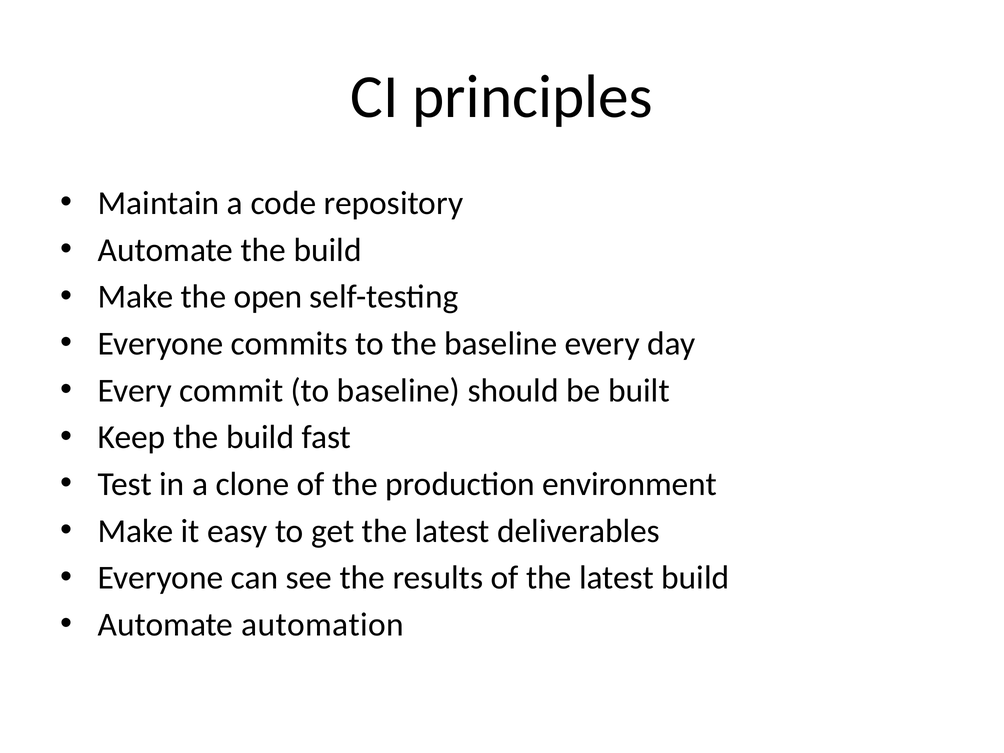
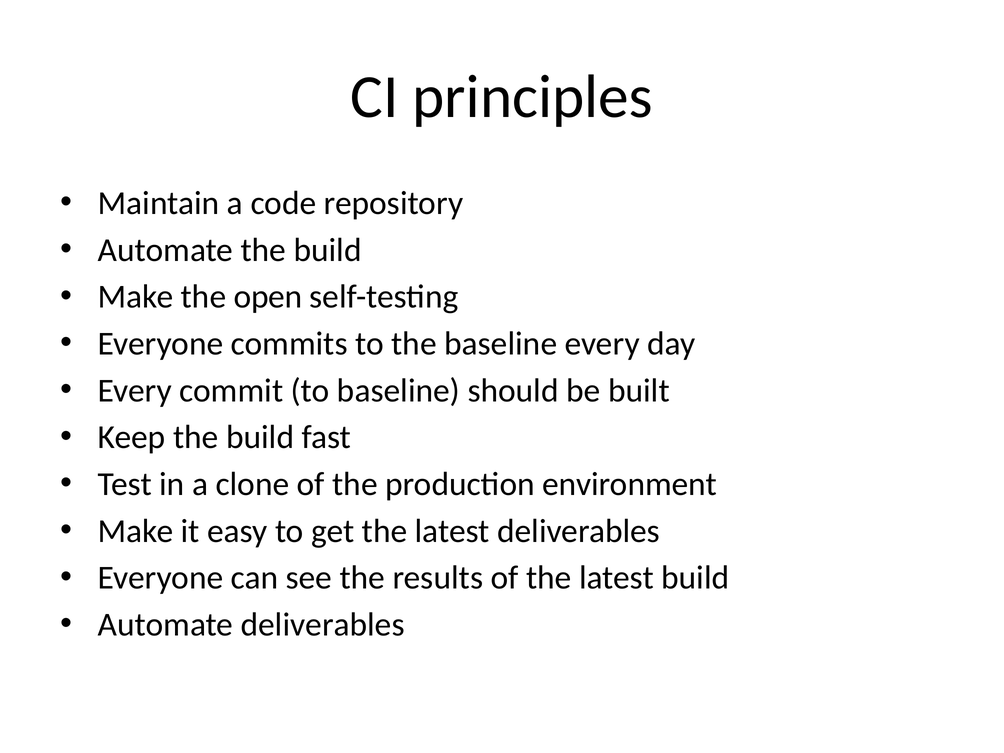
Automate automation: automation -> deliverables (323, 625)
